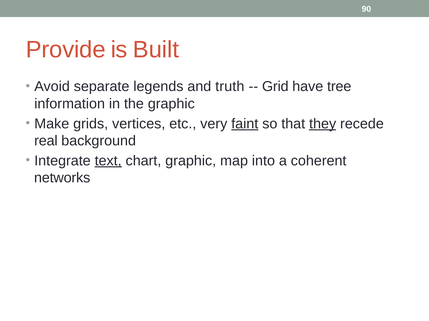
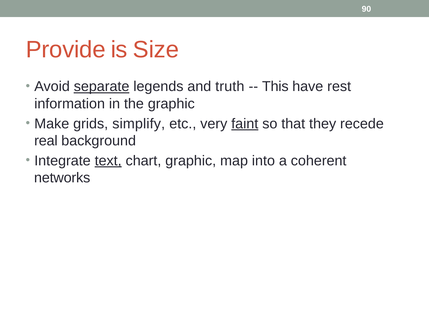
Built: Built -> Size (156, 50)
separate underline: none -> present (102, 87)
Grid: Grid -> This (275, 87)
tree: tree -> rest (339, 87)
vertices: vertices -> simplify (139, 124)
they underline: present -> none (323, 124)
